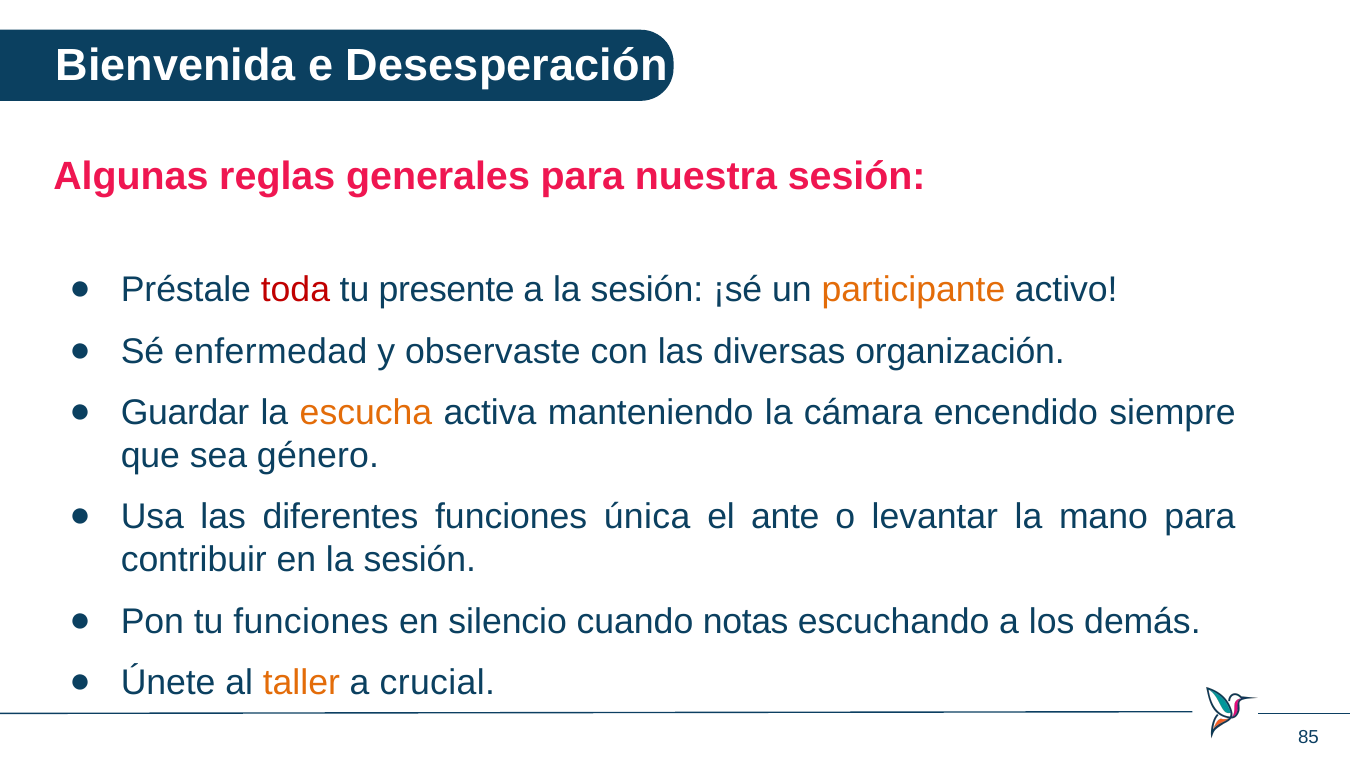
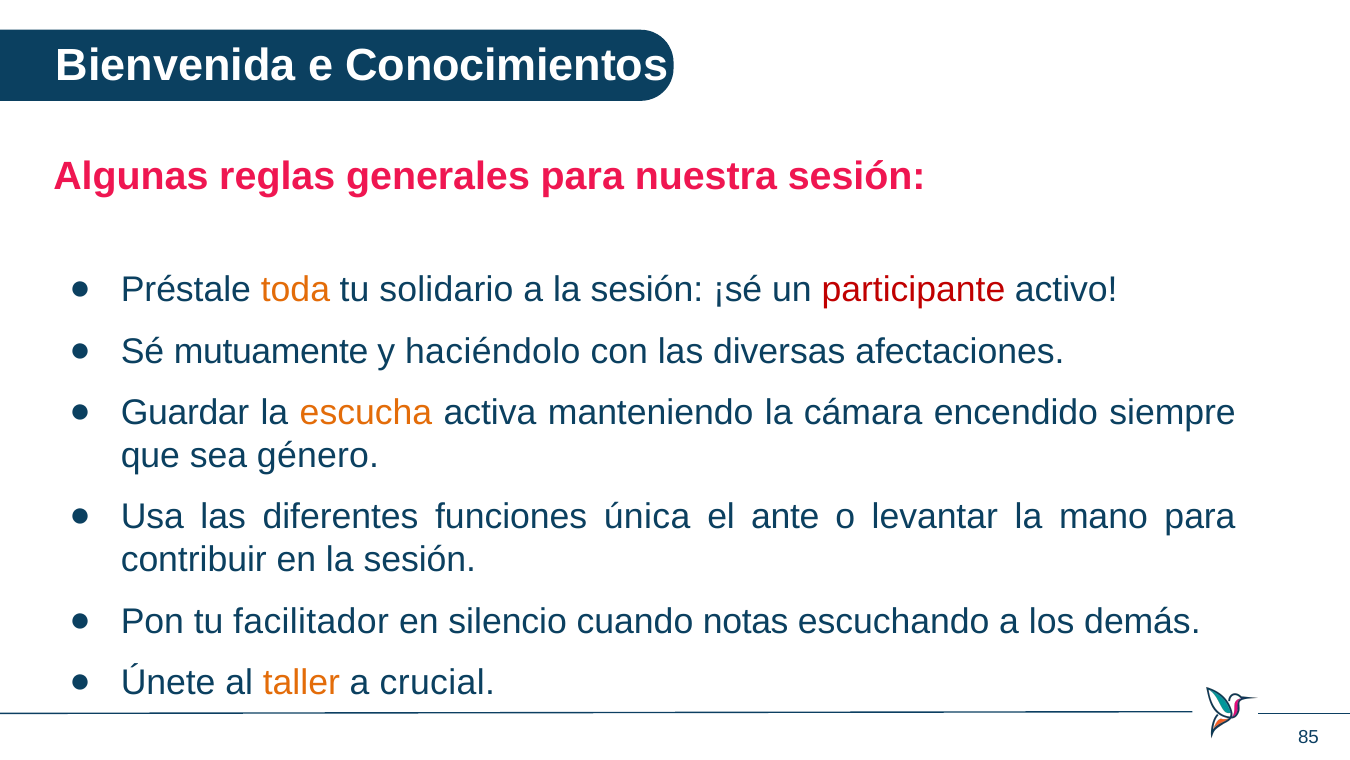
Desesperación: Desesperación -> Conocimientos (507, 66)
toda colour: red -> orange (295, 290)
presente: presente -> solidario (446, 290)
participante colour: orange -> red (913, 290)
enfermedad: enfermedad -> mutuamente (271, 351)
observaste: observaste -> haciéndolo (493, 351)
organización: organización -> afectaciones (960, 351)
tu funciones: funciones -> facilitador (311, 621)
